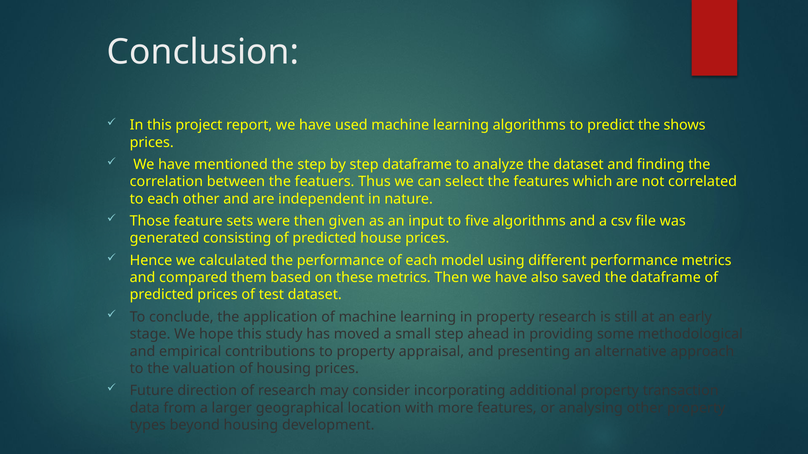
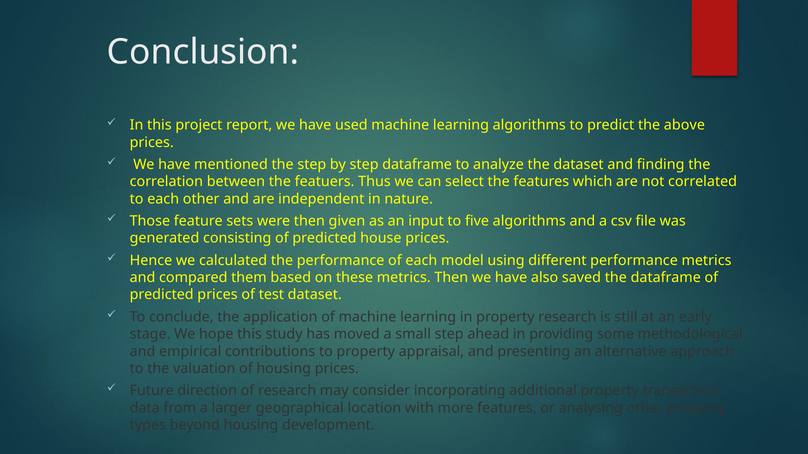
shows: shows -> above (684, 125)
